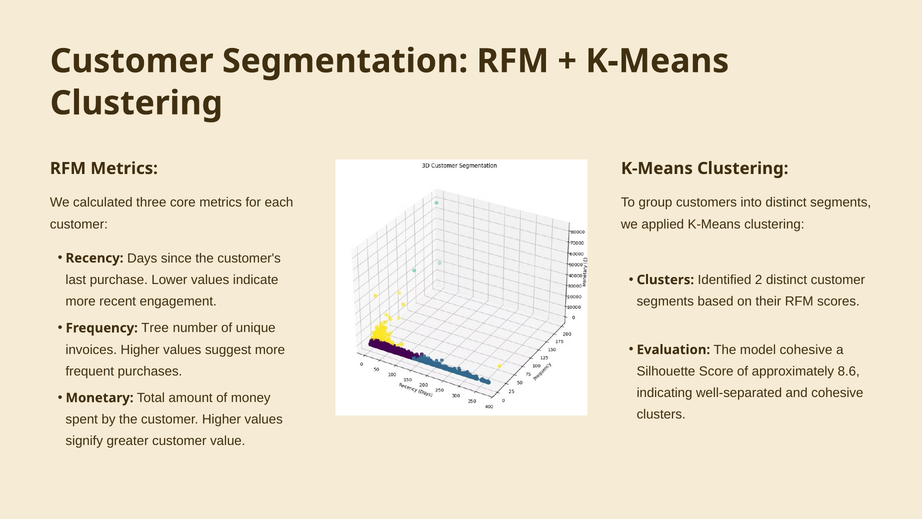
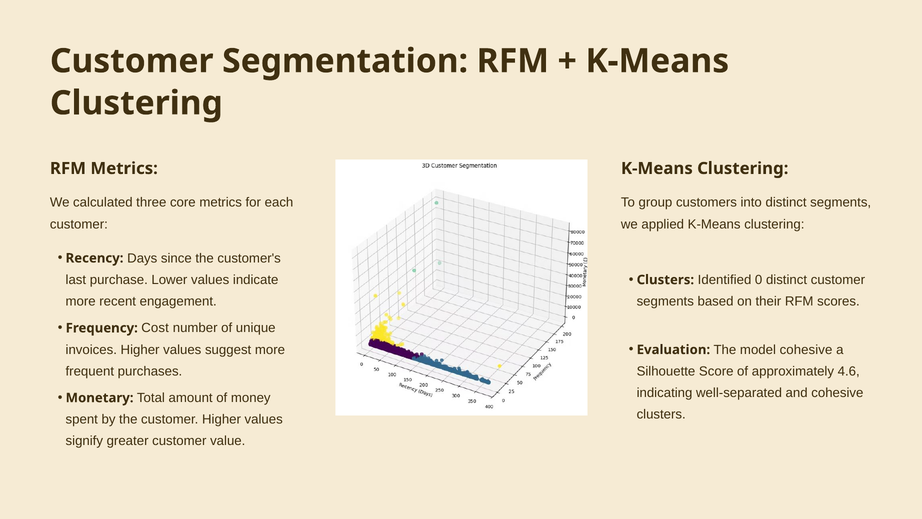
2: 2 -> 0 (759, 280)
Tree: Tree -> Cost (155, 328)
8.6: 8.6 -> 4.6 (849, 371)
